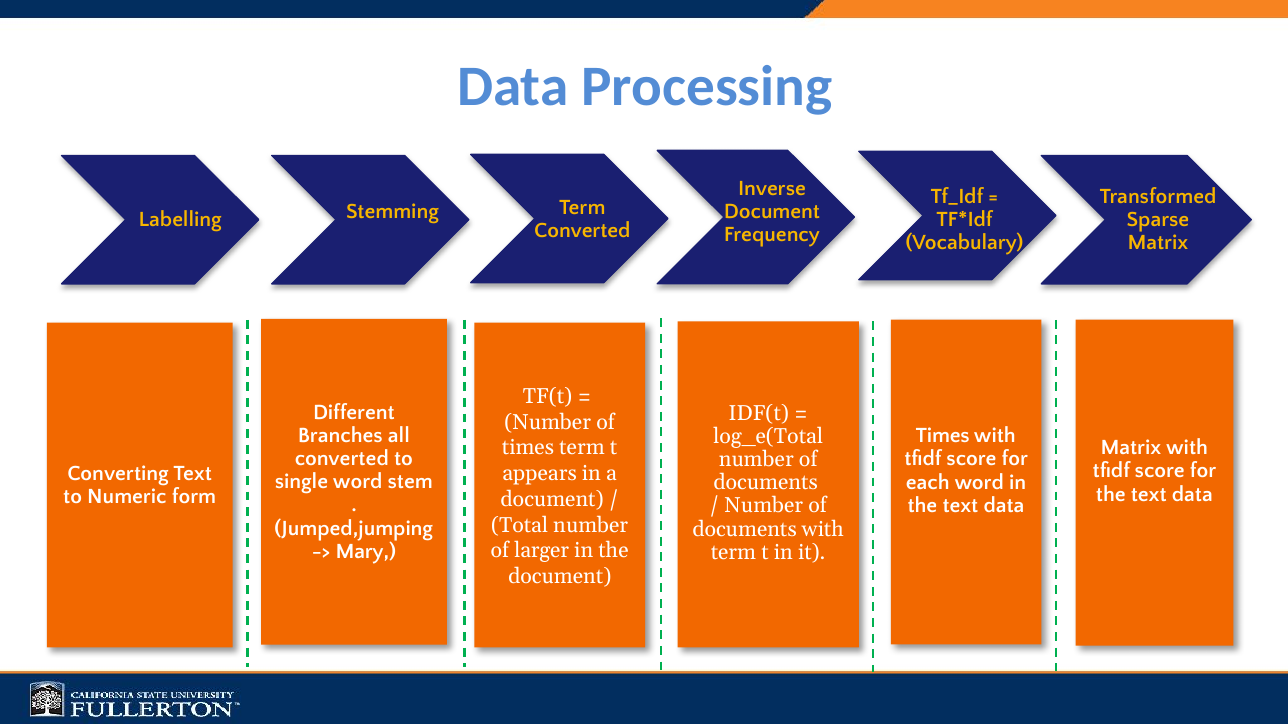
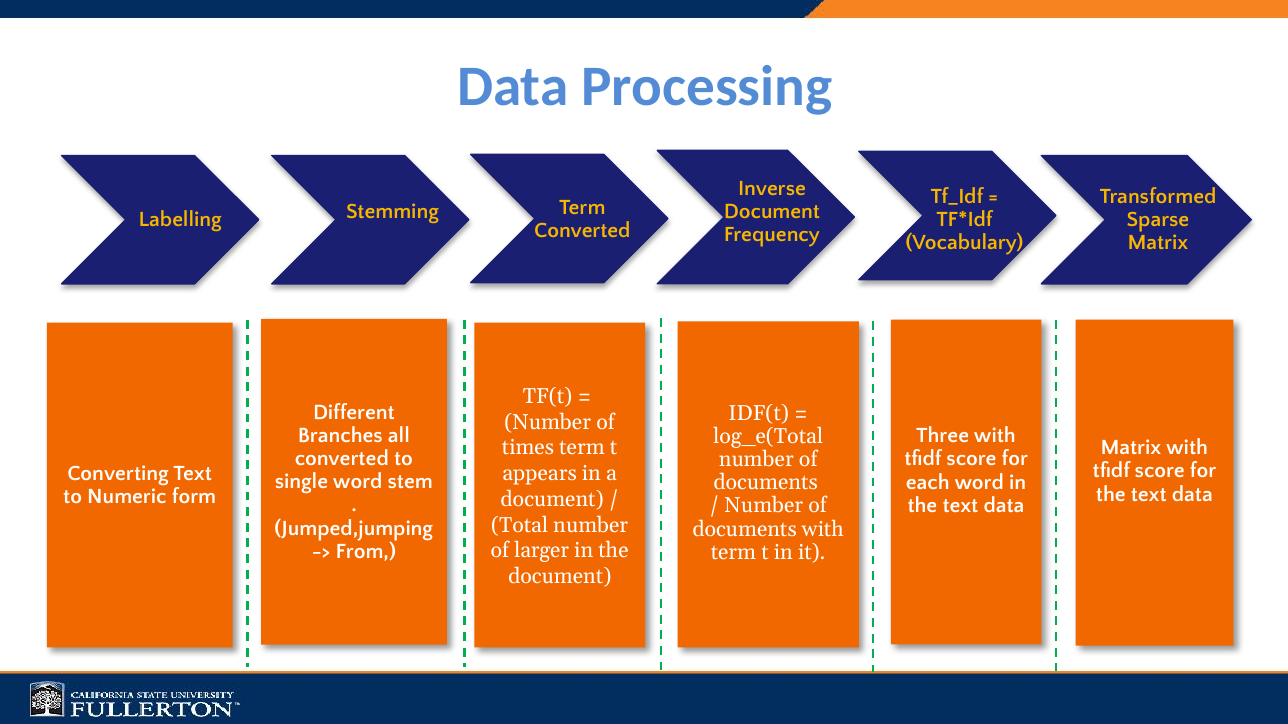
Times: Times -> Three (943, 436)
Mary: Mary -> From (366, 552)
